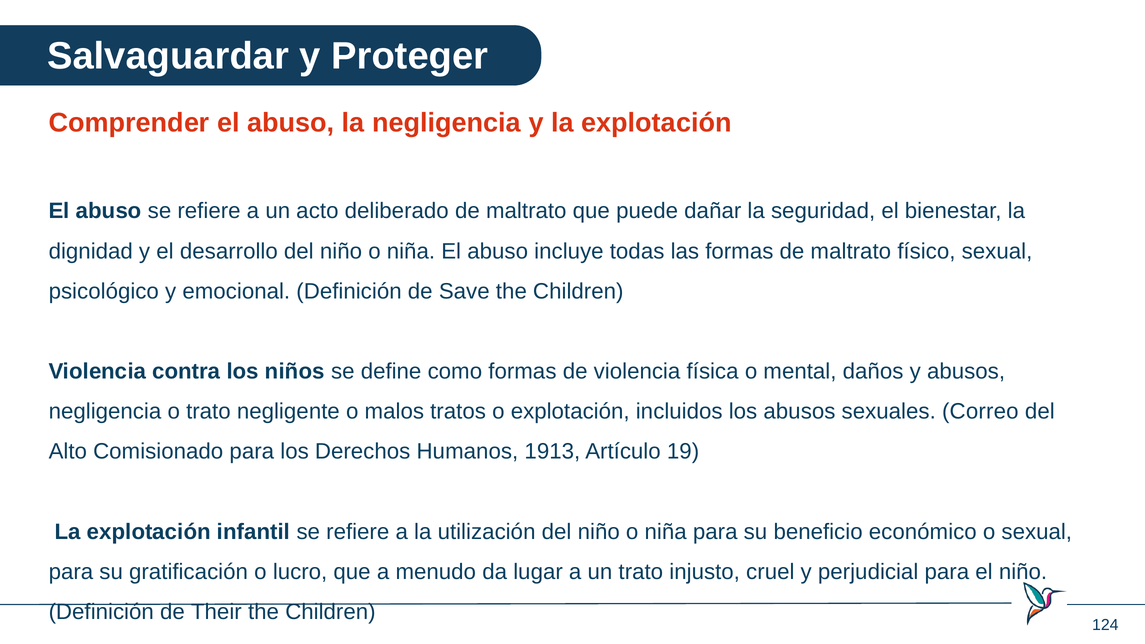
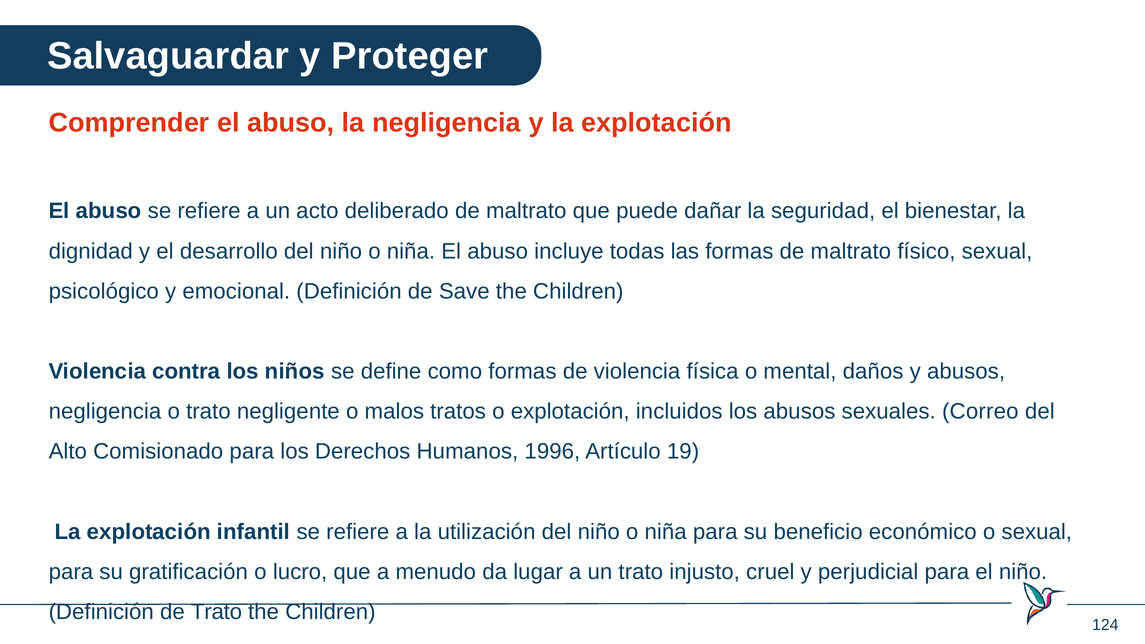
1913: 1913 -> 1996 (552, 452)
de Their: Their -> Trato (216, 612)
